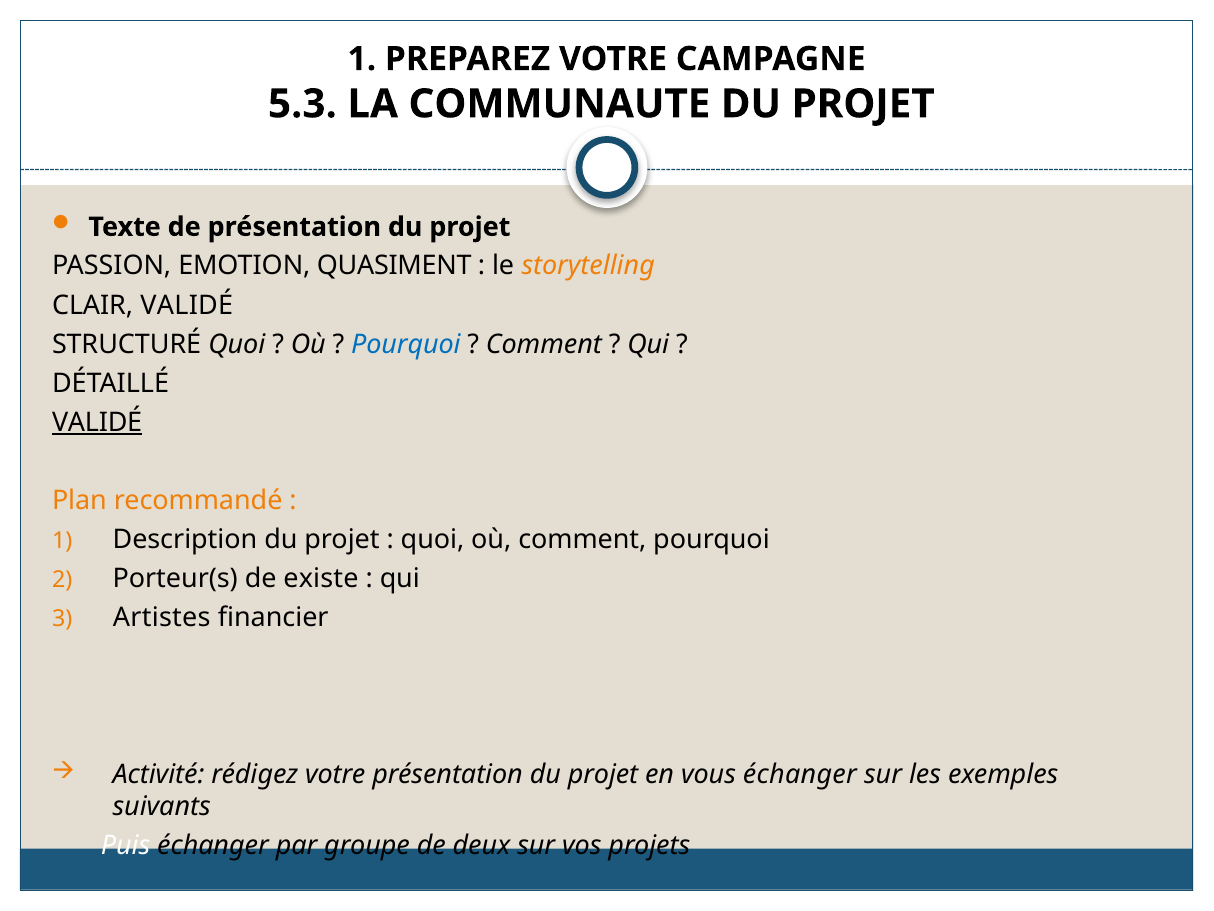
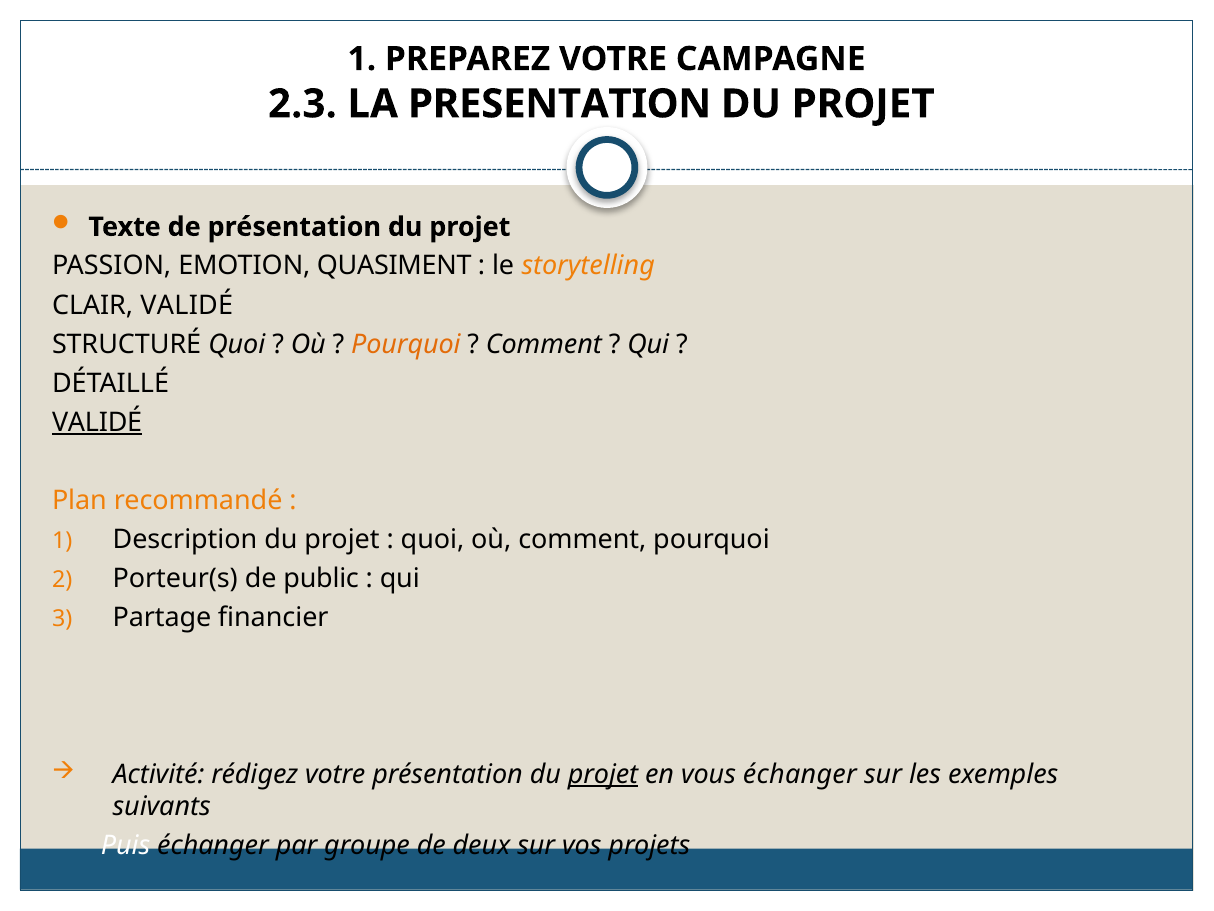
5.3: 5.3 -> 2.3 (302, 104)
COMMUNAUTE: COMMUNAUTE -> PRESENTATION (560, 104)
Pourquoi colour: blue -> orange (406, 344)
existe: existe -> public (321, 579)
Artistes: Artistes -> Partage (162, 618)
projet underline: none -> present (603, 774)
